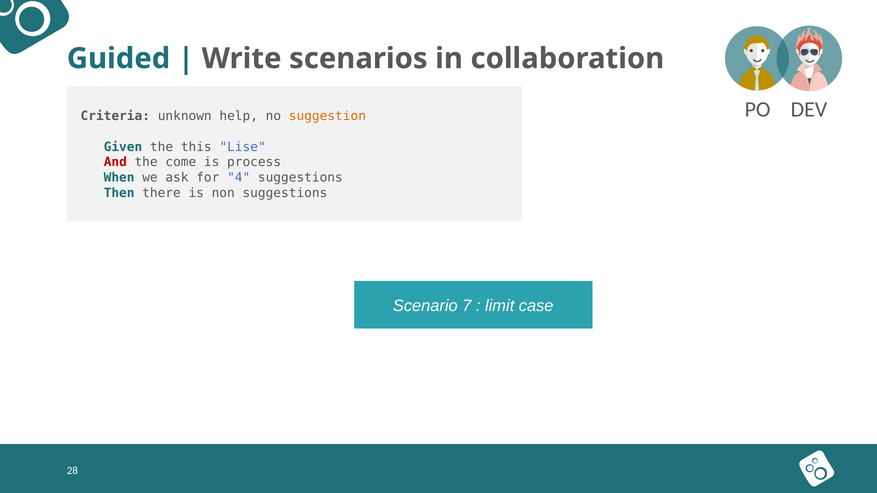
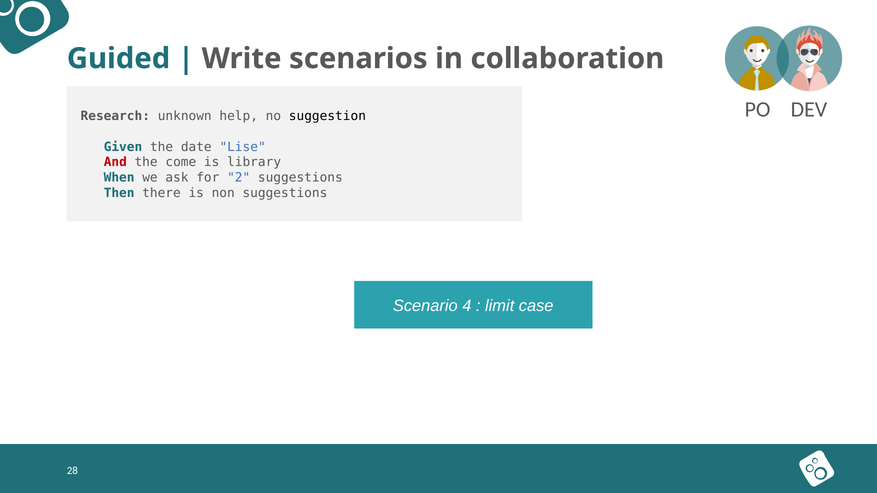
Criteria: Criteria -> Research (115, 116)
suggestion colour: orange -> black (327, 116)
this: this -> date (196, 147)
process: process -> library (254, 162)
4: 4 -> 2 (239, 178)
7: 7 -> 4 (467, 306)
